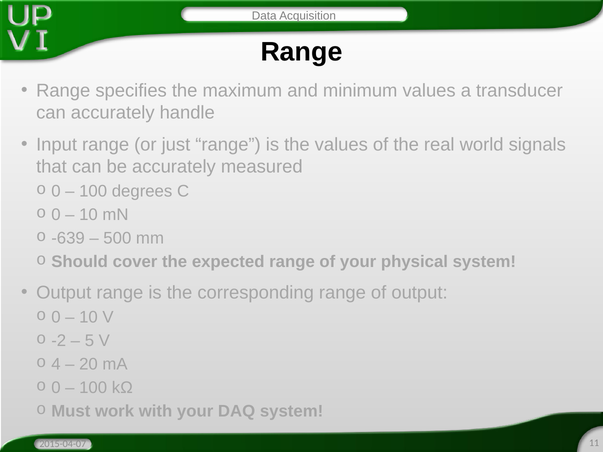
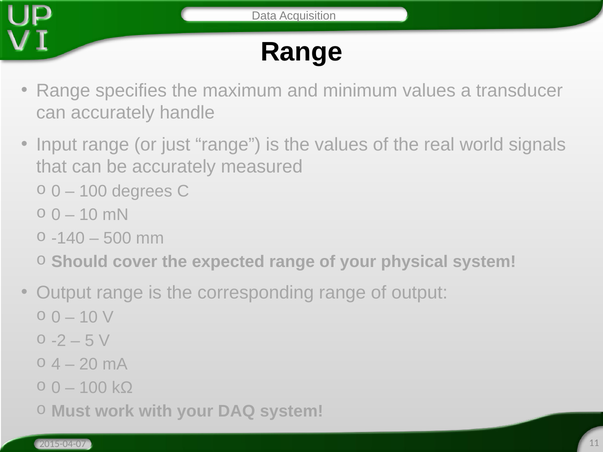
-639: -639 -> -140 (68, 238)
